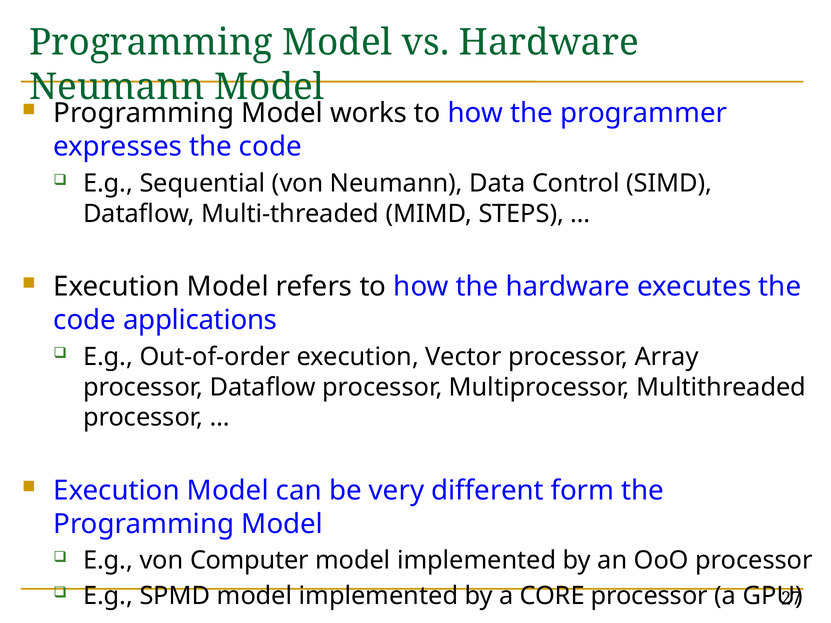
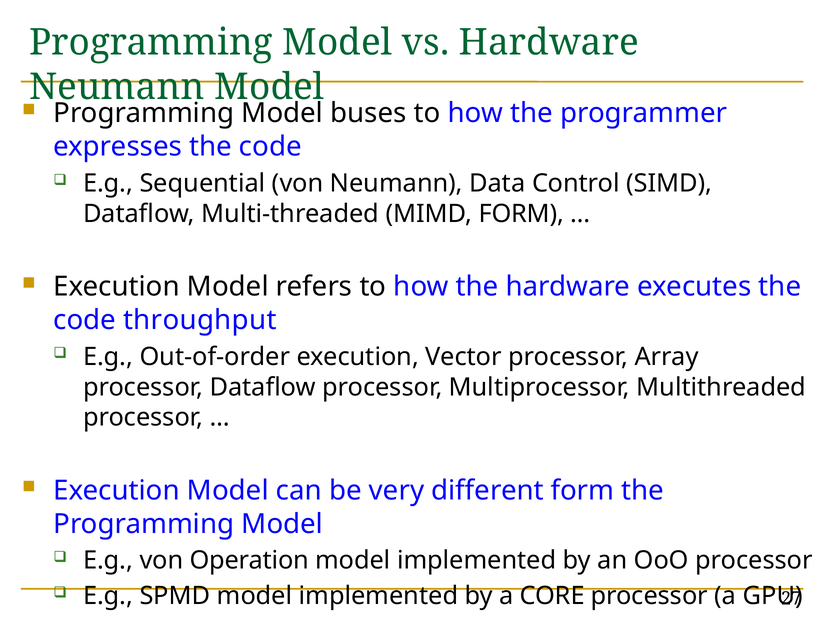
works: works -> buses (368, 113)
MIMD STEPS: STEPS -> FORM (521, 214)
applications: applications -> throughput (200, 320)
Computer: Computer -> Operation (249, 561)
